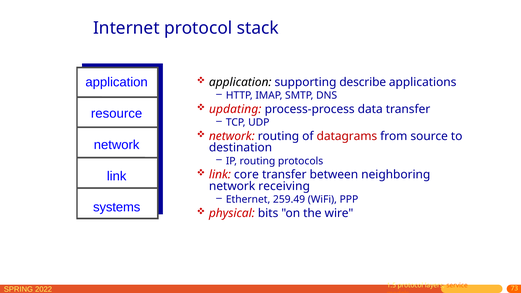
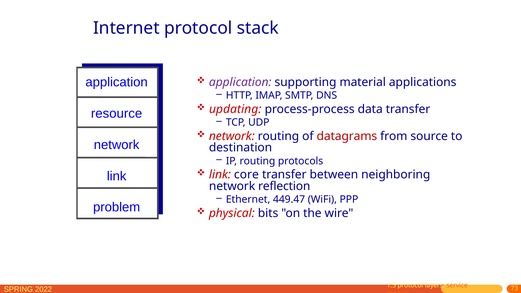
application colour: black -> purple (240, 82)
describe: describe -> material (363, 82)
receiving: receiving -> reflection (284, 186)
259.49: 259.49 -> 449.47 (289, 200)
systems: systems -> problem (117, 207)
